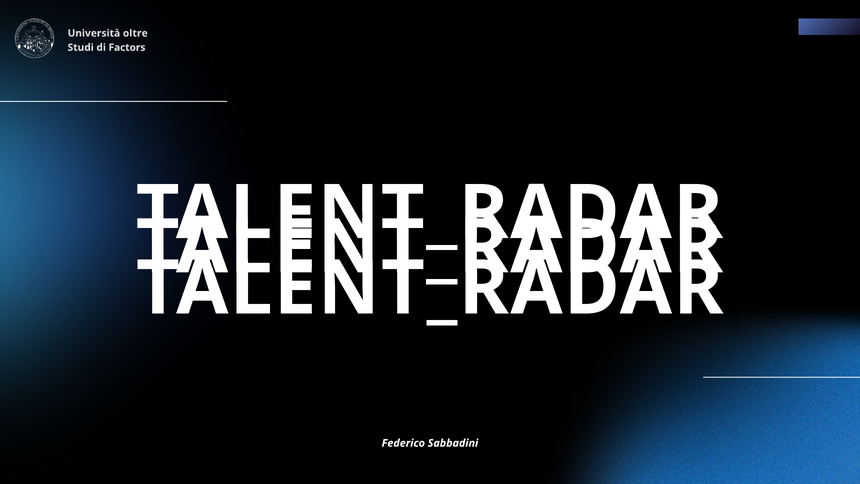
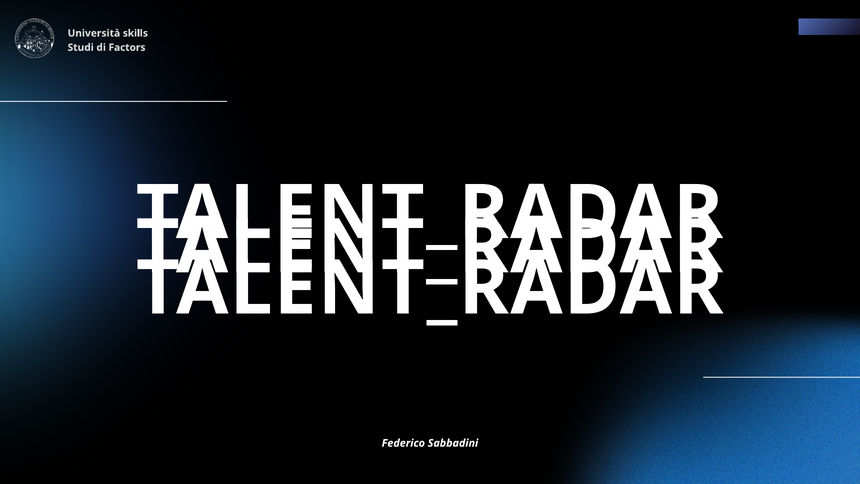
oltre: oltre -> skills (135, 33)
